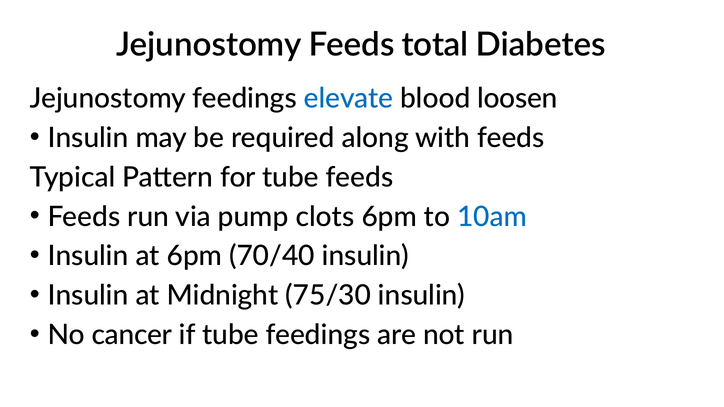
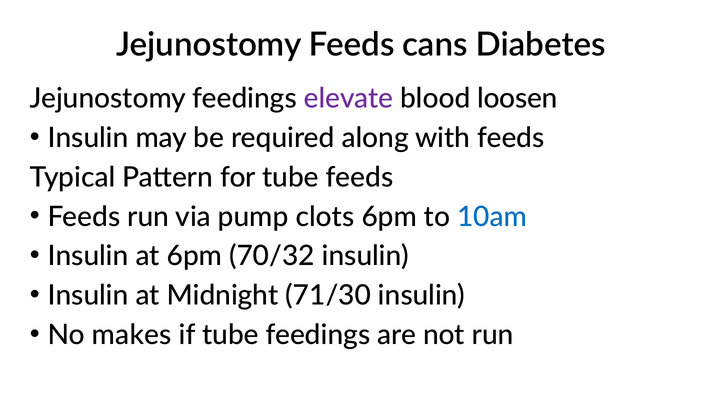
total: total -> cans (435, 45)
elevate colour: blue -> purple (349, 99)
70/40: 70/40 -> 70/32 (272, 256)
75/30: 75/30 -> 71/30 (328, 296)
cancer: cancer -> makes (132, 335)
